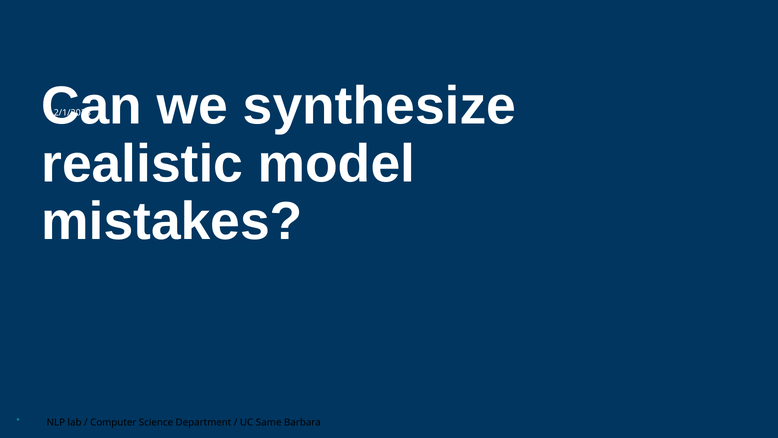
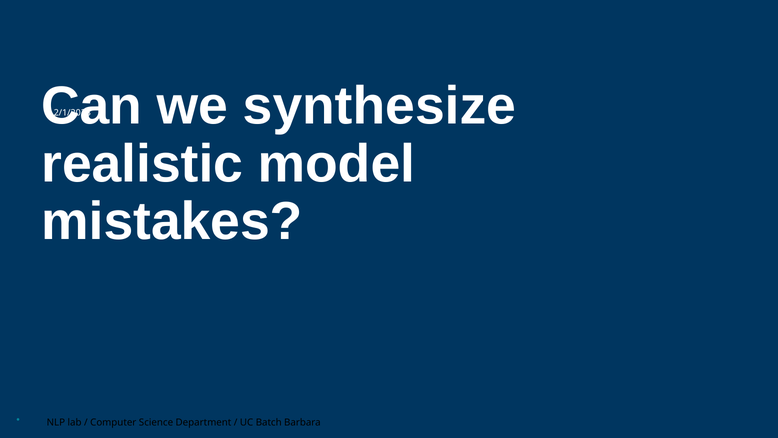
Same: Same -> Batch (269, 422)
